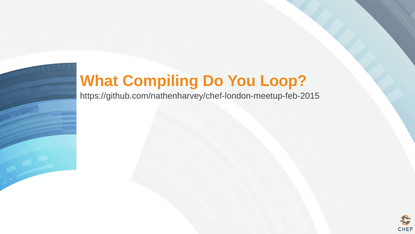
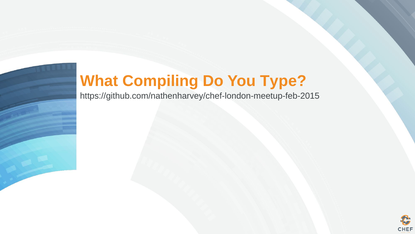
Loop: Loop -> Type (283, 81)
